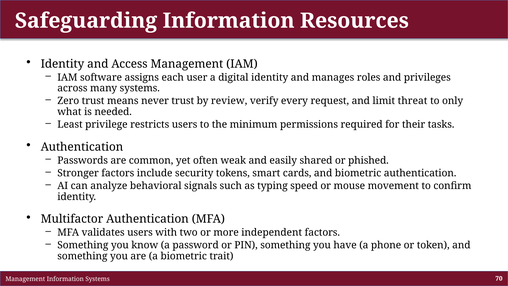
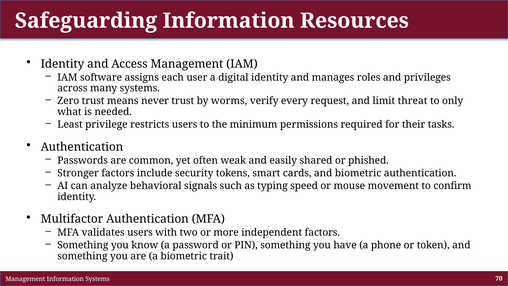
review: review -> worms (229, 101)
